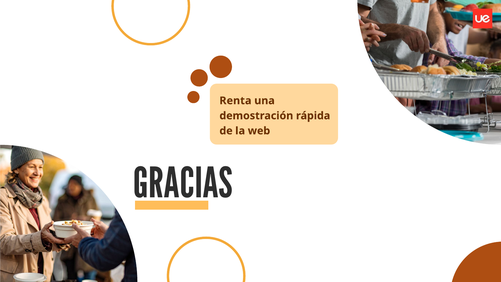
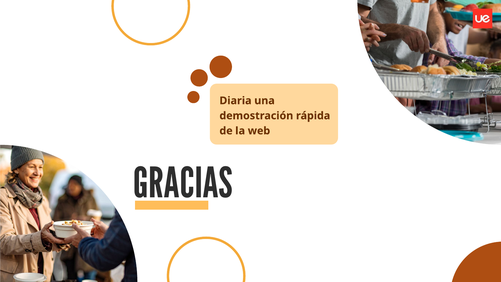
Renta: Renta -> Diaria (235, 101)
